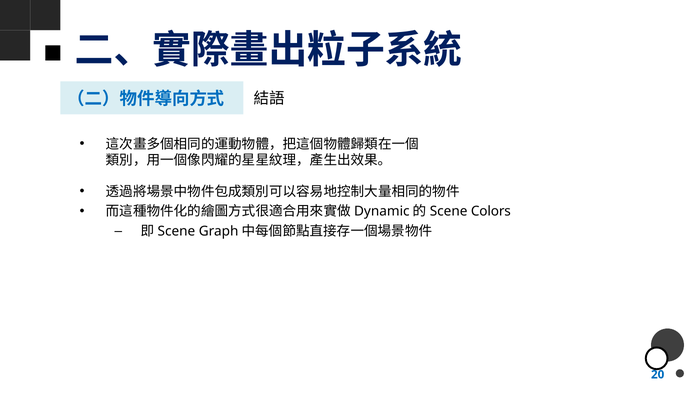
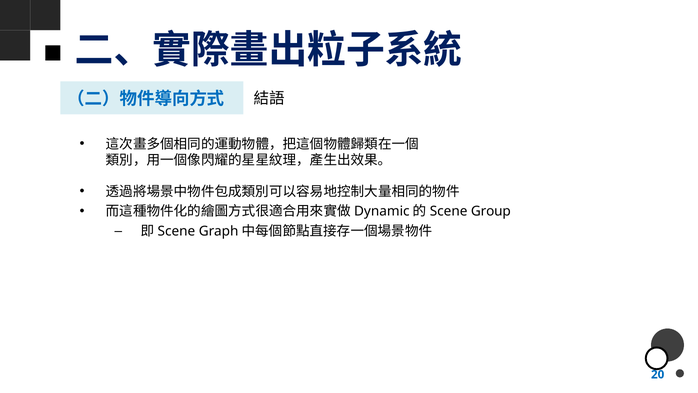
Colors: Colors -> Group (491, 211)
